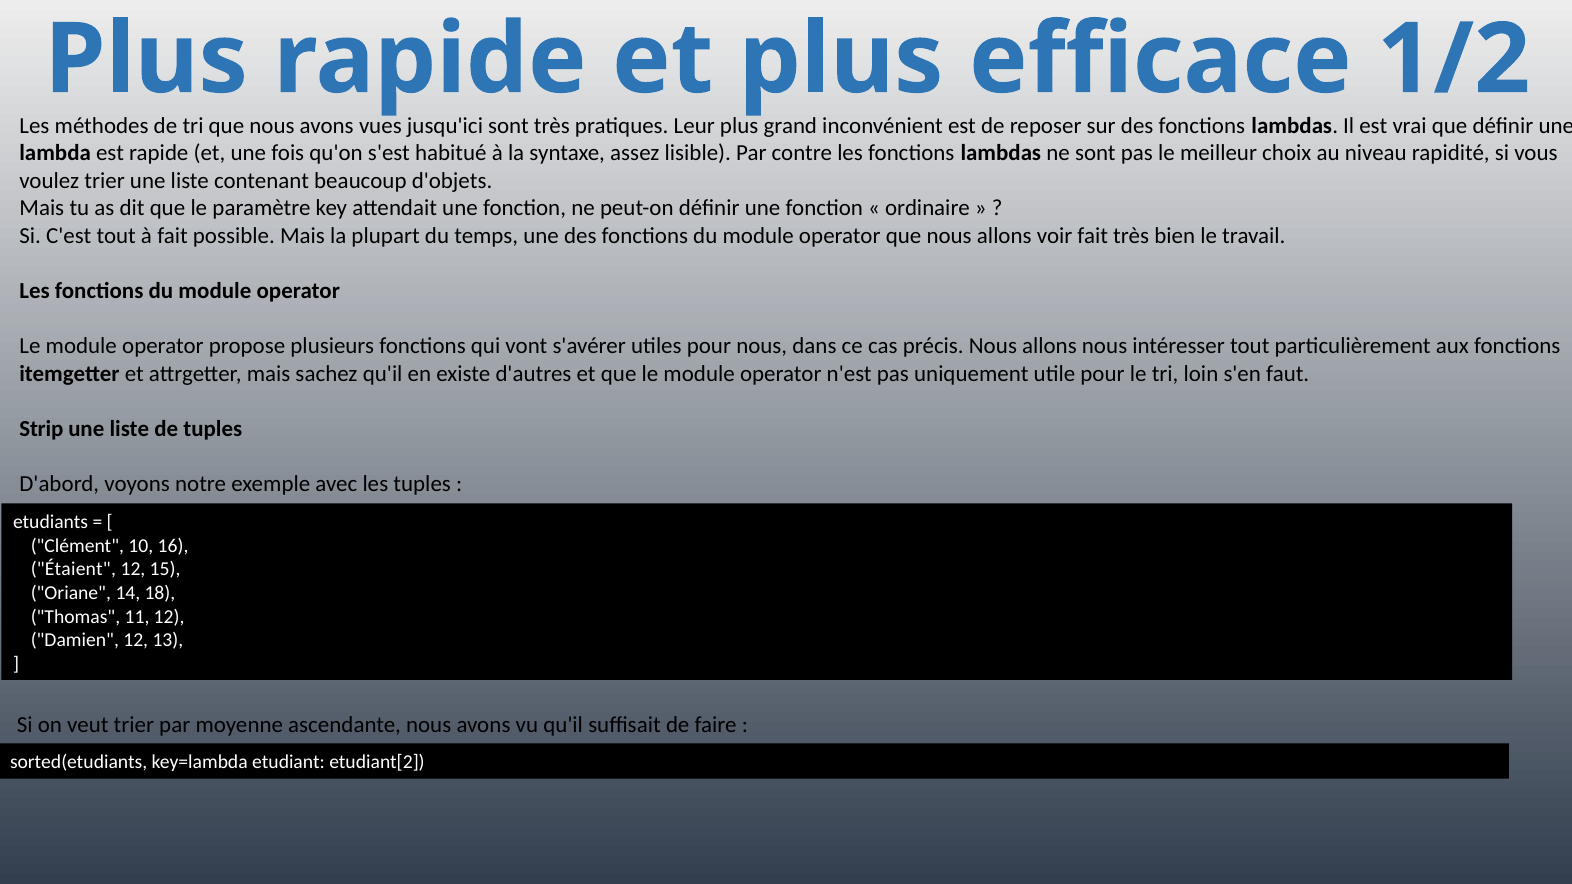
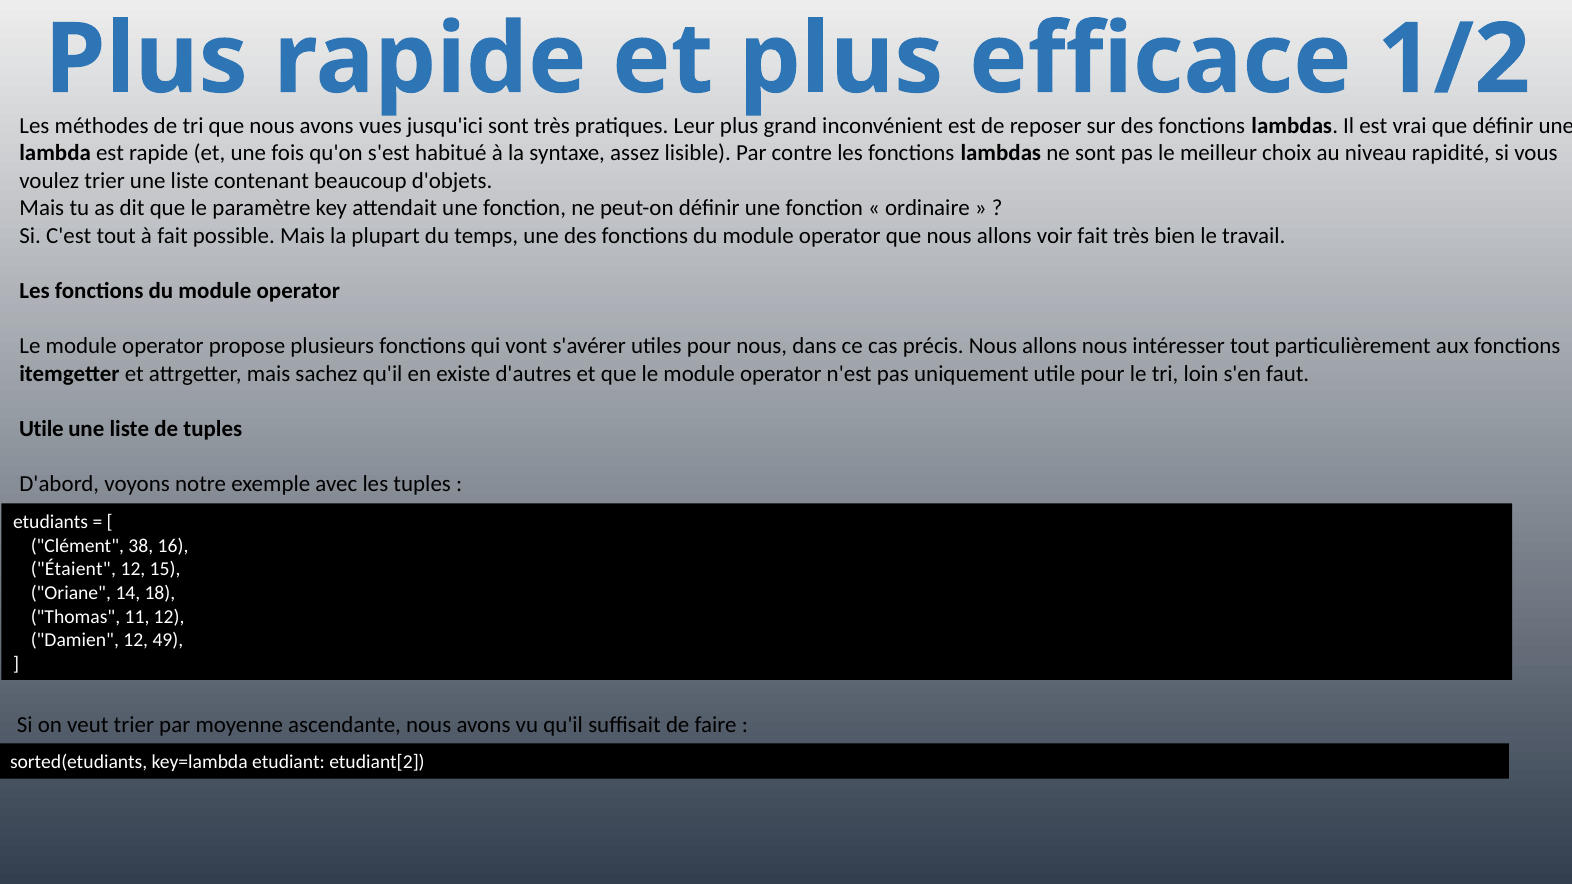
Strip: Strip -> Utile (41, 429)
10: 10 -> 38 (141, 546)
13: 13 -> 49 (168, 640)
